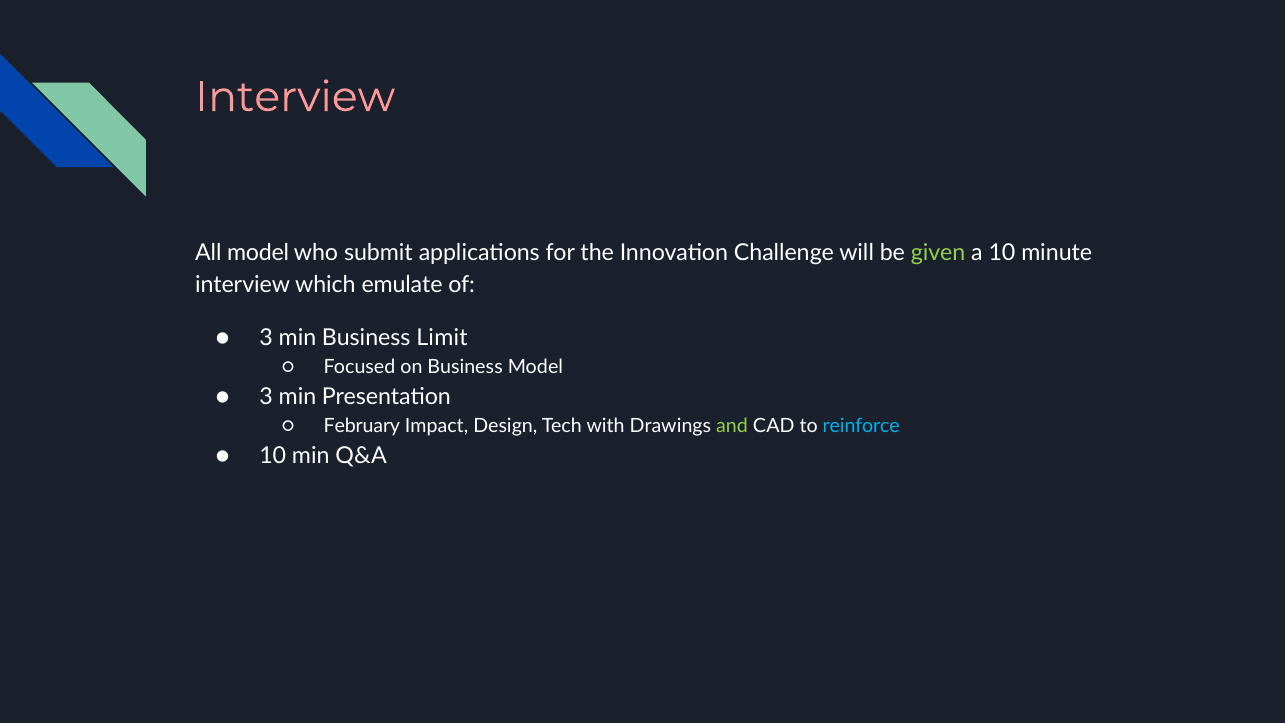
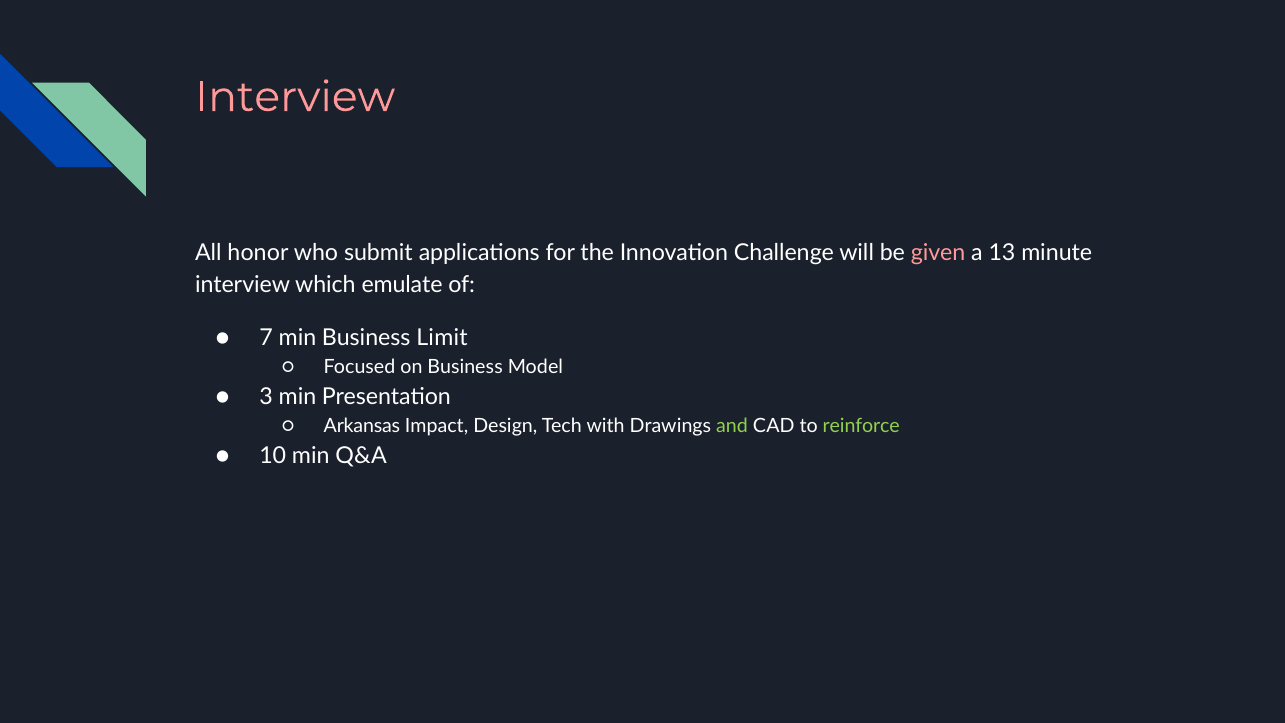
All model: model -> honor (258, 253)
given colour: light green -> pink (938, 253)
a 10: 10 -> 13 (1002, 253)
3: 3 -> 7 (266, 338)
February: February -> Arkansas (362, 426)
reinforce colour: light blue -> light green (861, 426)
